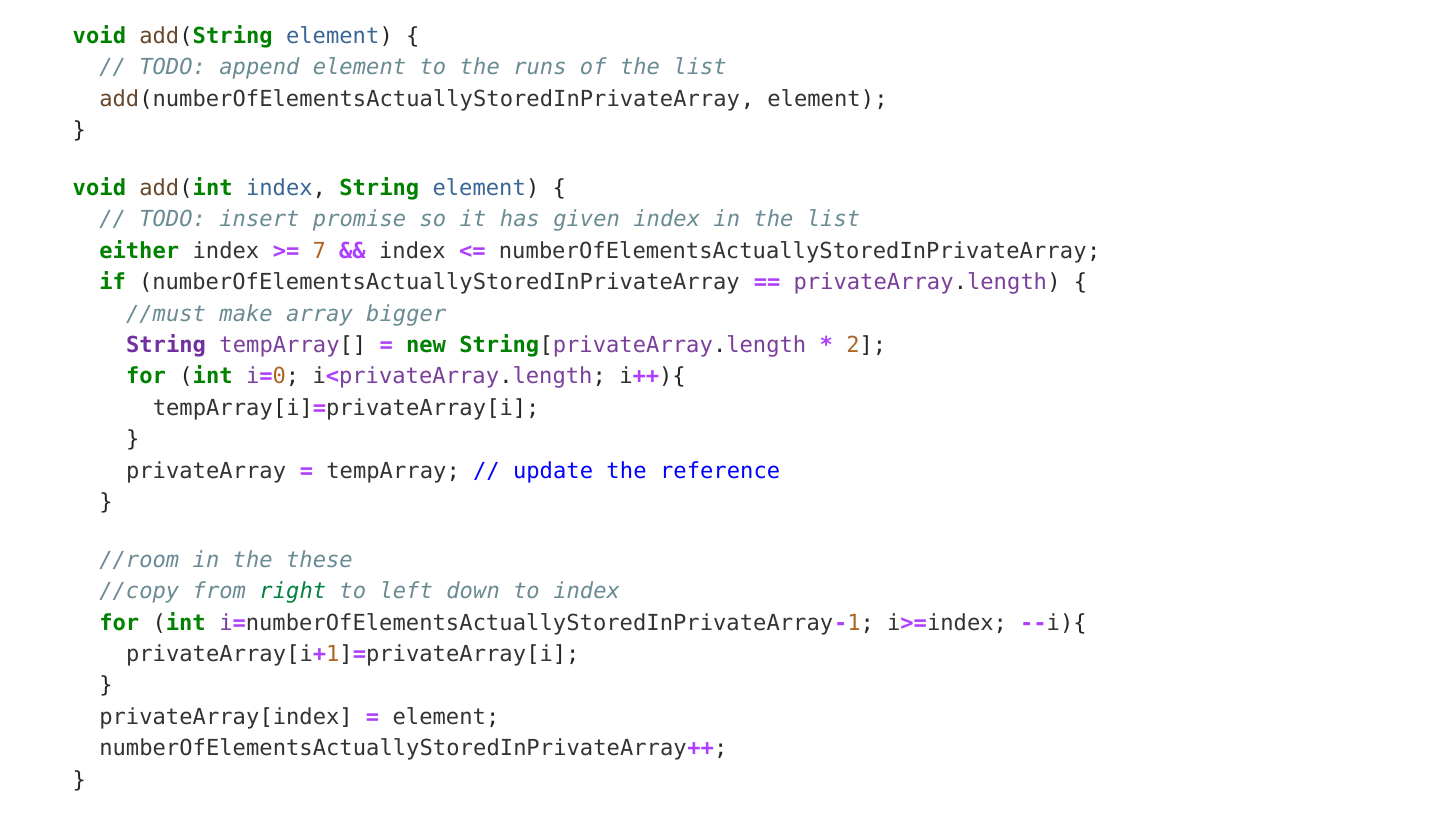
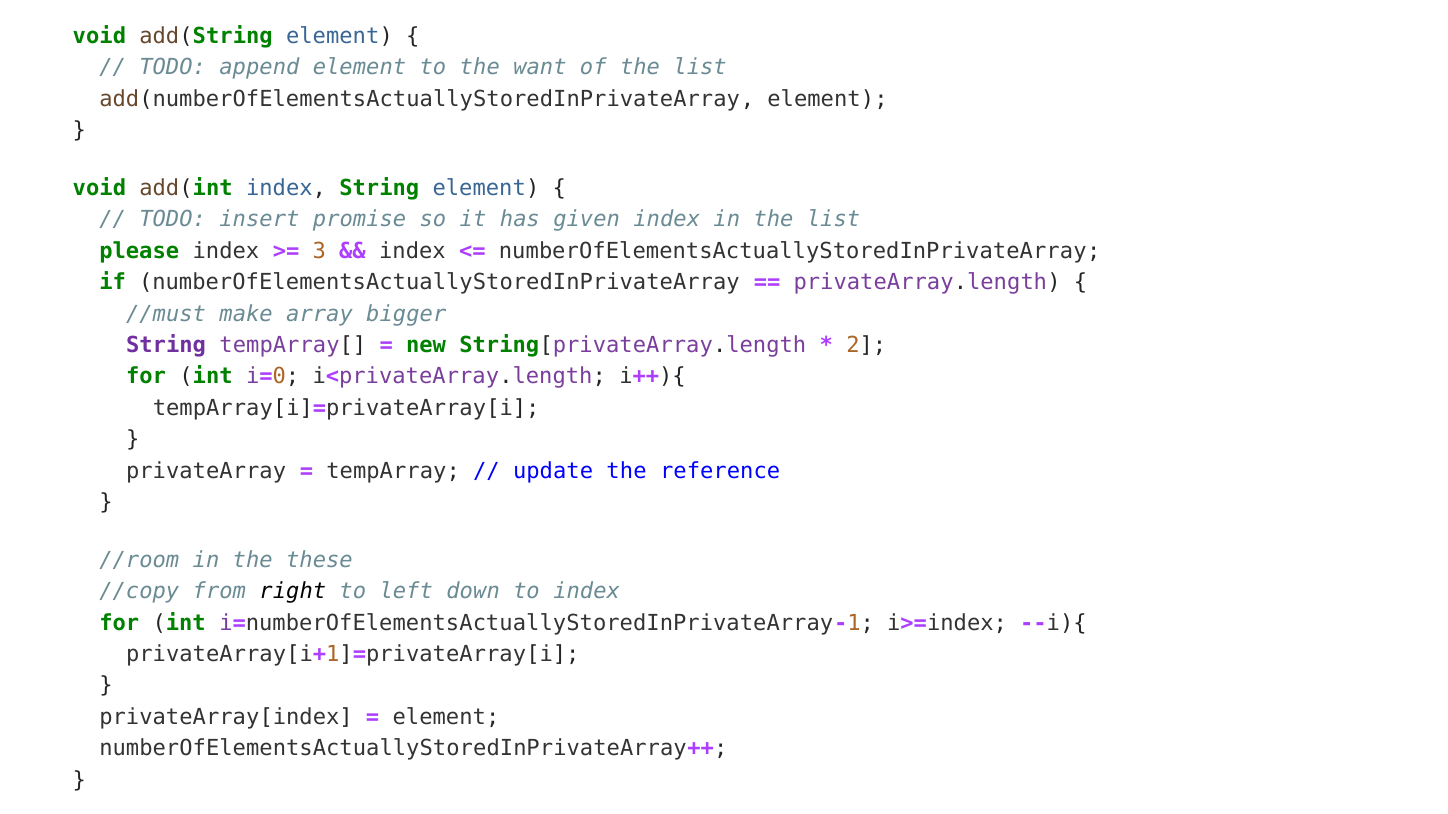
runs: runs -> want (540, 68)
either: either -> please (139, 251)
7: 7 -> 3 (319, 251)
right colour: green -> black (293, 592)
